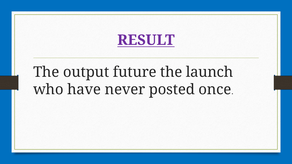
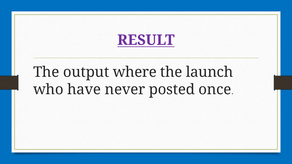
future: future -> where (135, 72)
